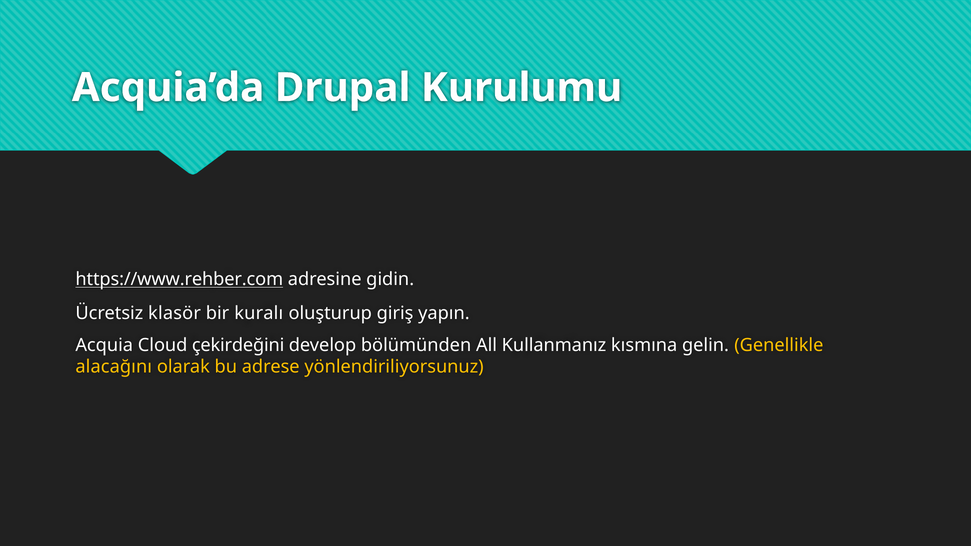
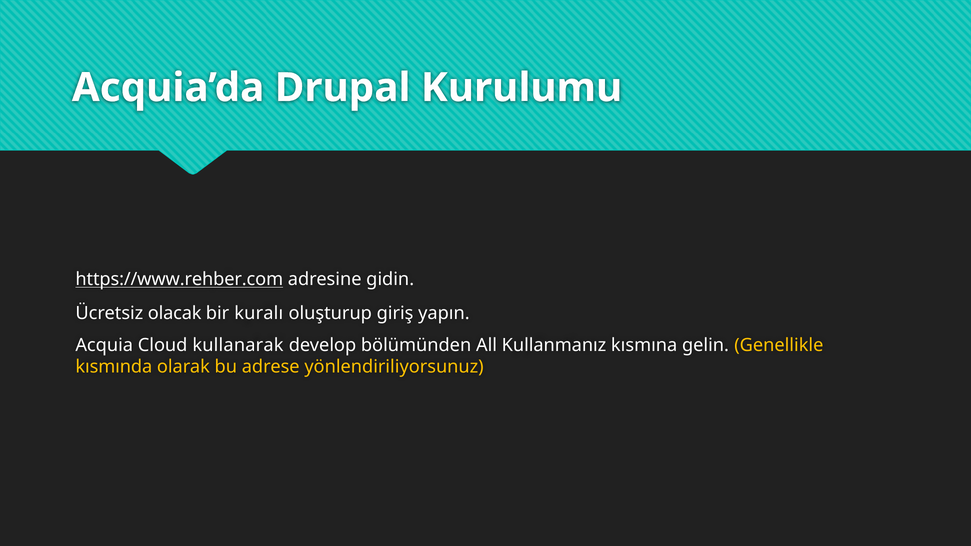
klasör: klasör -> olacak (175, 314)
çekirdeğini: çekirdeğini -> kullanarak (238, 345)
alacağını: alacağını -> kısmında (114, 367)
